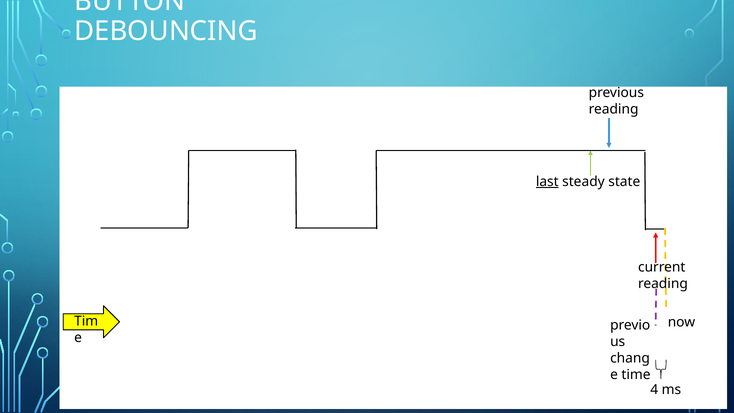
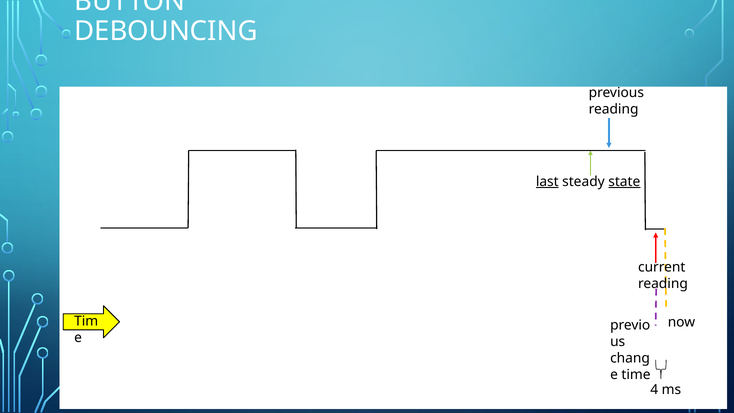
state underline: none -> present (624, 181)
